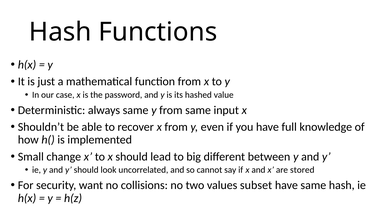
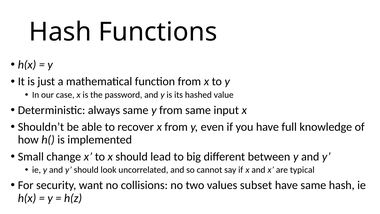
stored: stored -> typical (302, 170)
